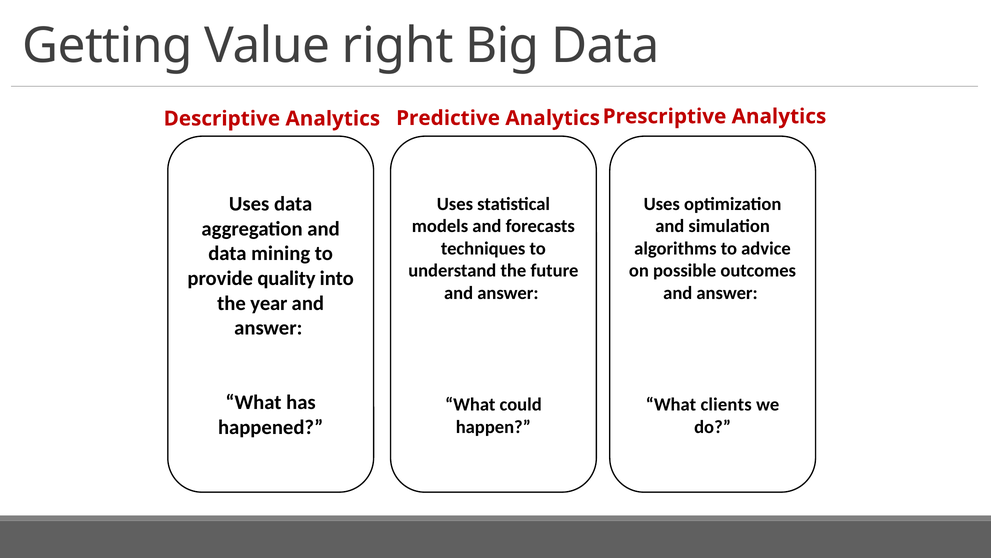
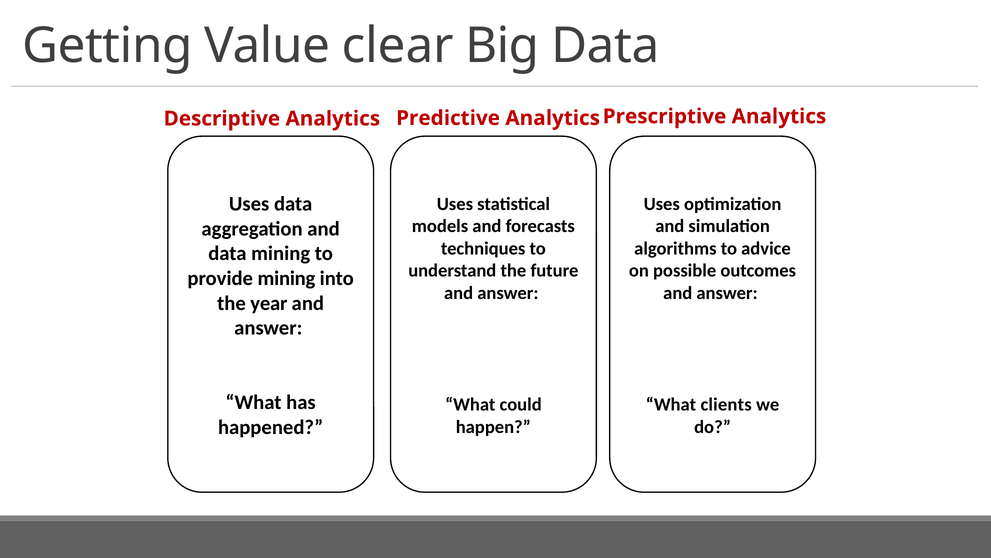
right: right -> clear (398, 46)
provide quality: quality -> mining (286, 278)
